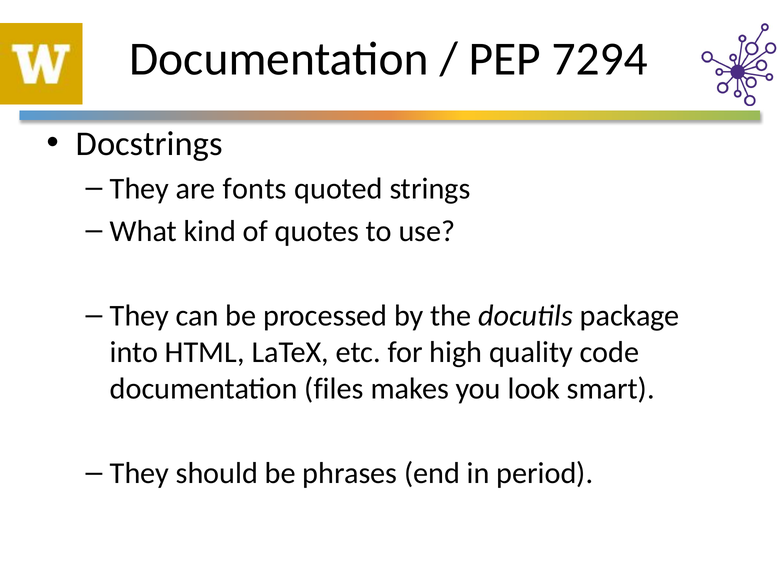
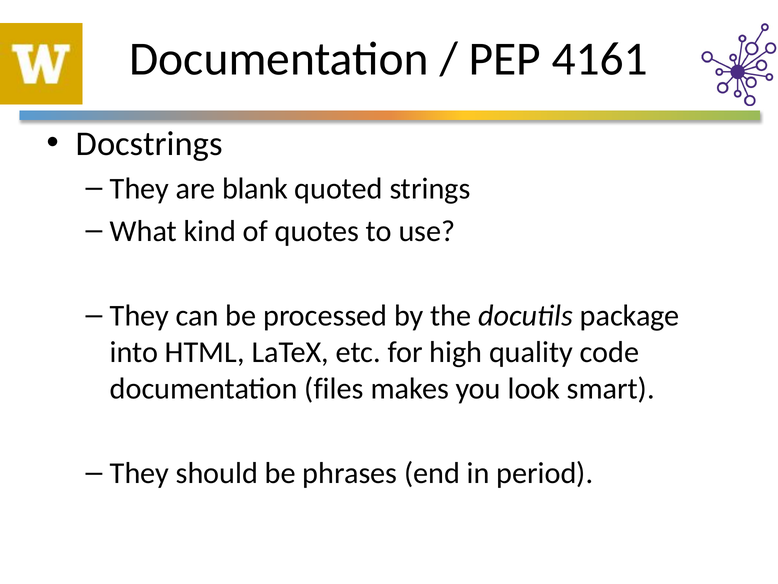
7294: 7294 -> 4161 (600, 59)
fonts: fonts -> blank (255, 188)
